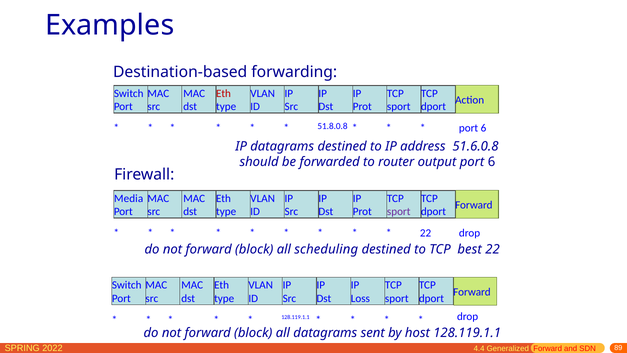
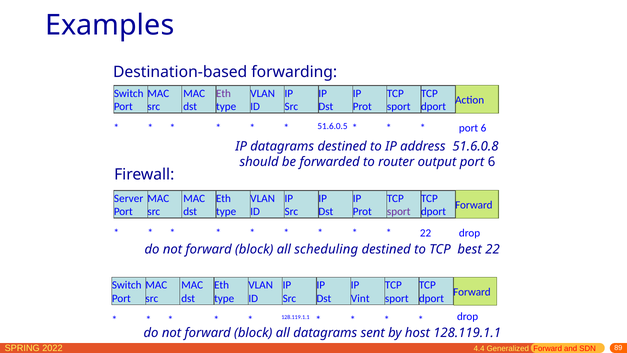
Eth colour: red -> purple (224, 93)
51.8.0.8: 51.8.0.8 -> 51.6.0.5 (333, 126)
Media: Media -> Server (129, 198)
Loss: Loss -> Vint (360, 298)
